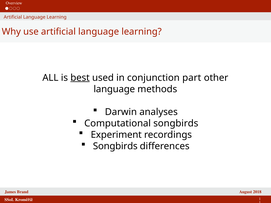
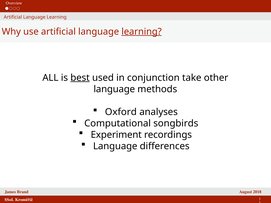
learning underline: none -> present (142, 32)
part: part -> take (192, 78)
Darwin: Darwin -> Oxford (121, 112)
Songbirds: Songbirds -> Language (115, 146)
